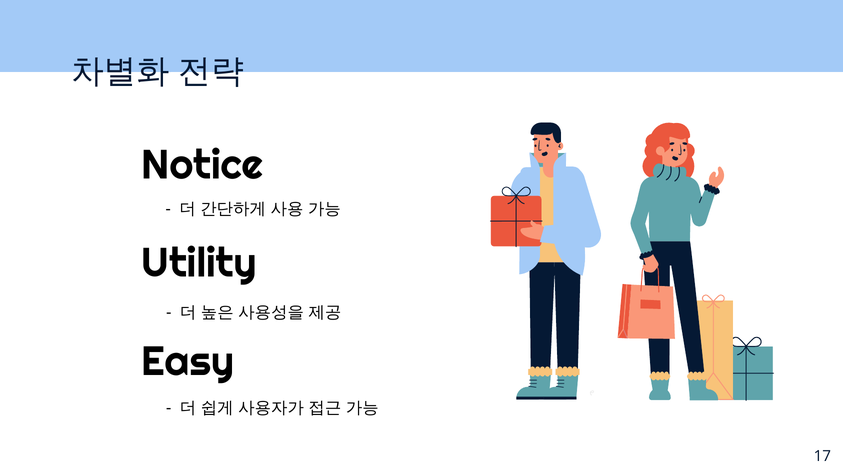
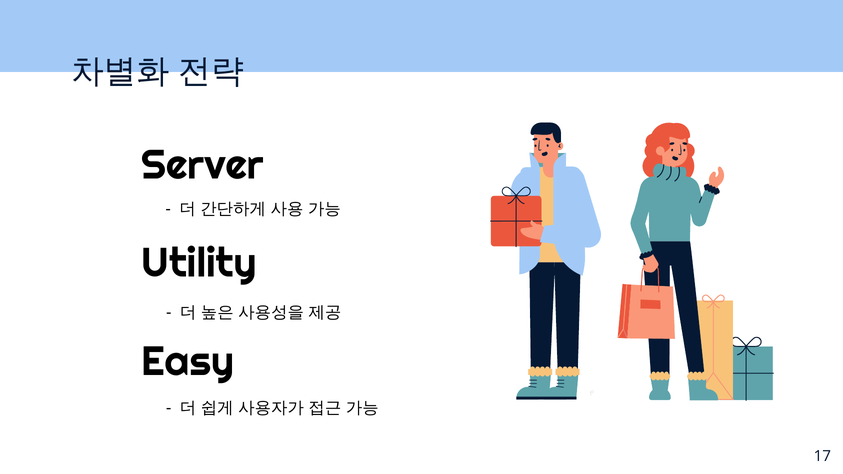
Notice: Notice -> Server (203, 165)
